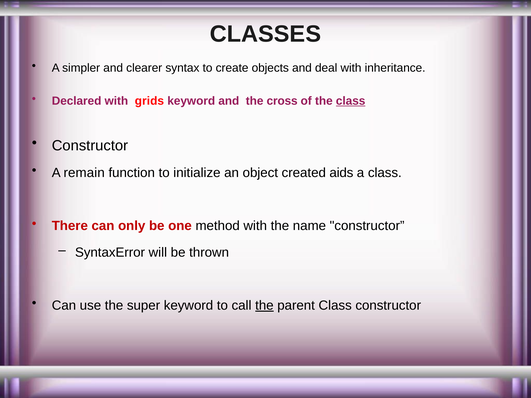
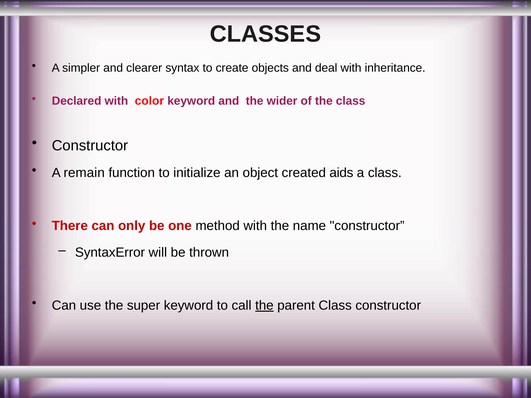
grids: grids -> color (149, 101)
cross: cross -> wider (282, 101)
class underline: present -> none (351, 101)
